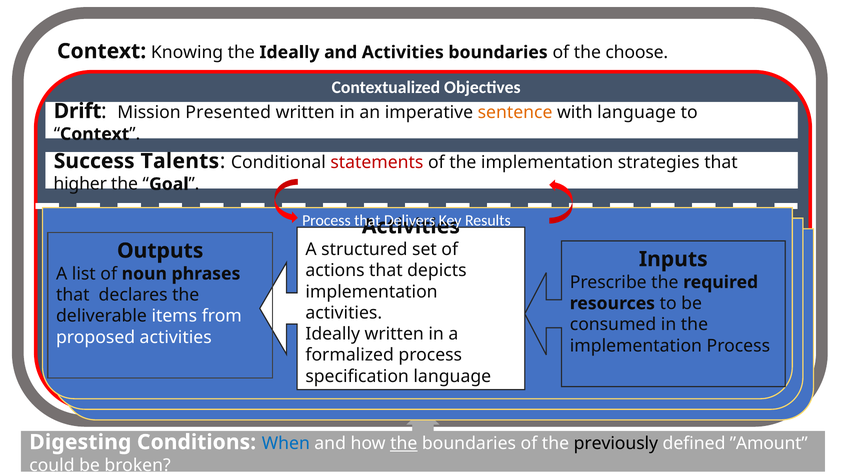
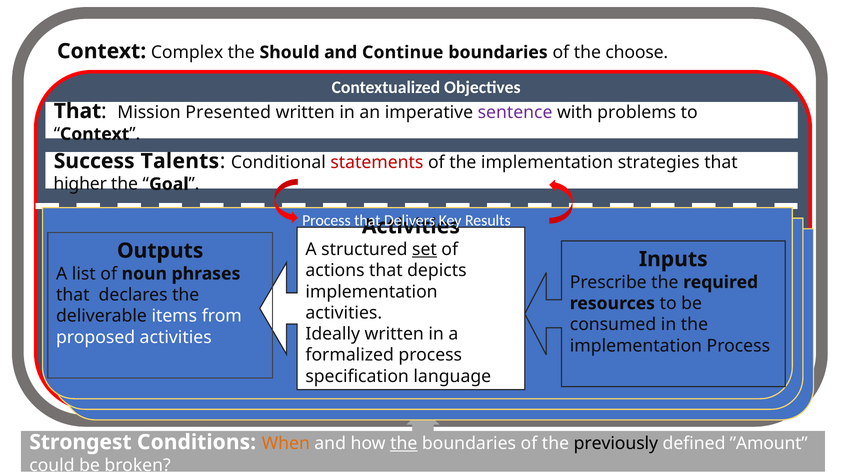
Knowing: Knowing -> Complex (187, 52)
the Ideally: Ideally -> Should (290, 52)
and Activities: Activities -> Continue (403, 52)
Drift: Drift -> That (78, 111)
sentence colour: orange -> purple (515, 112)
with language: language -> problems (637, 112)
set underline: none -> present (424, 249)
Digesting: Digesting -> Strongest (80, 442)
When colour: blue -> orange (286, 443)
